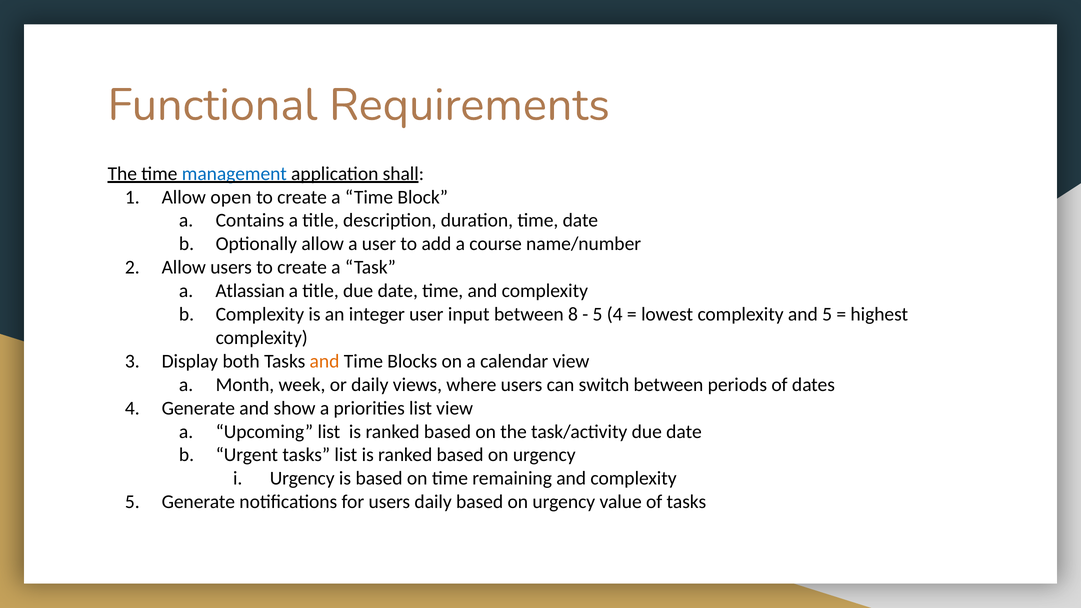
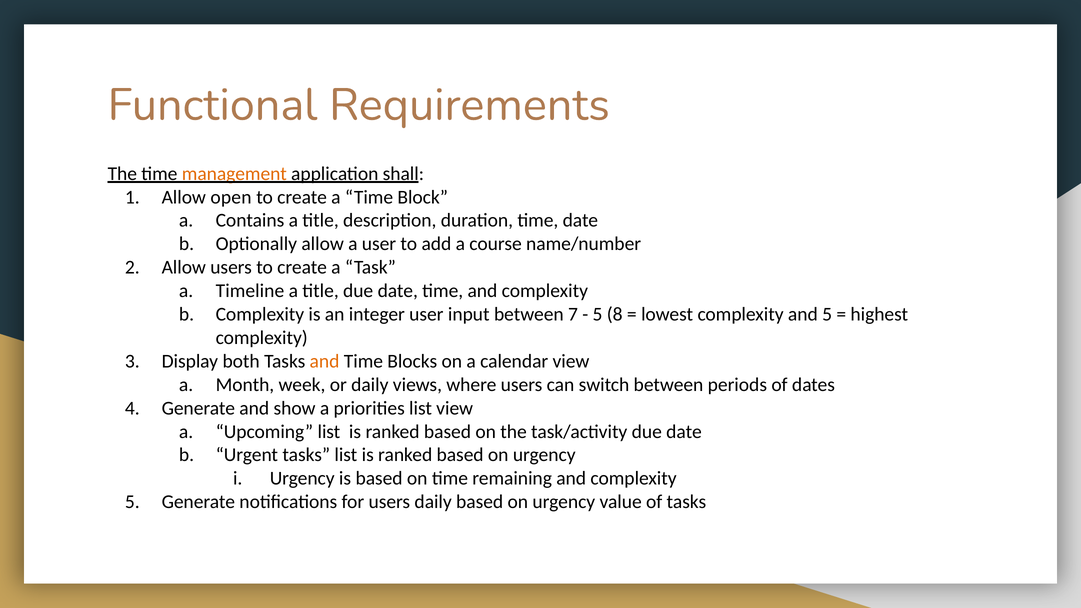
management colour: blue -> orange (234, 174)
Atlassian: Atlassian -> Timeline (250, 291)
8: 8 -> 7 (573, 314)
5 4: 4 -> 8 (615, 314)
